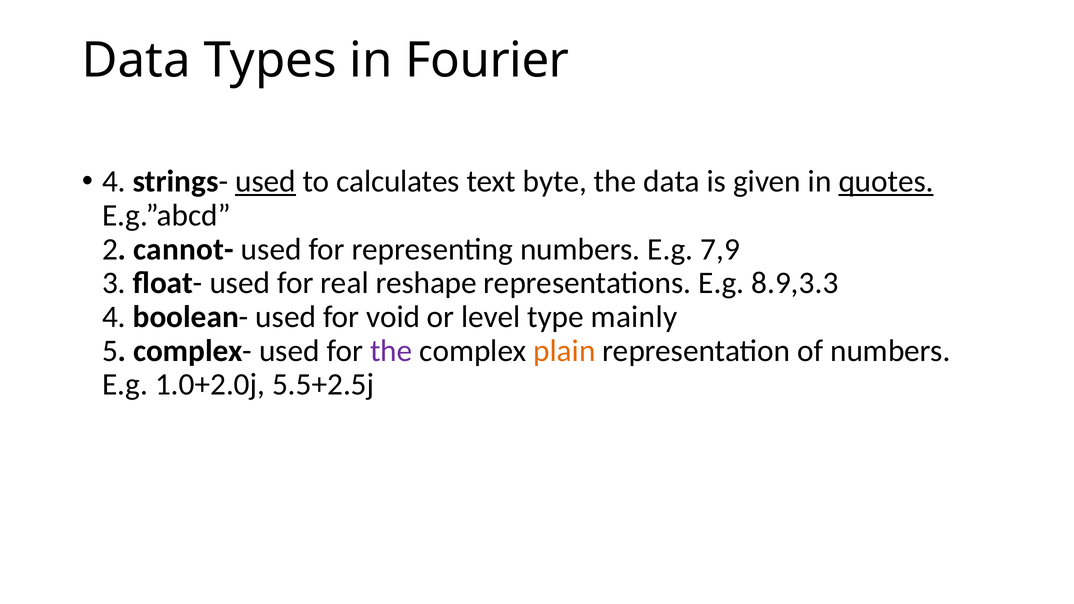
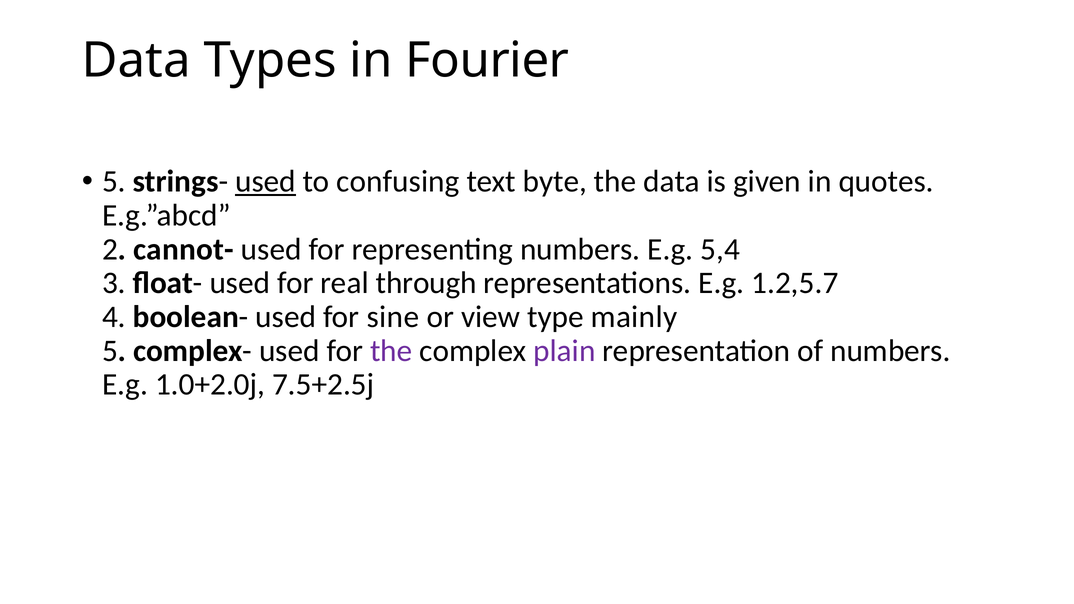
4: 4 -> 5 (114, 182)
calculates: calculates -> confusing (398, 182)
quotes underline: present -> none (886, 182)
7,9: 7,9 -> 5,4 (720, 249)
reshape: reshape -> through (426, 283)
8.9,3.3: 8.9,3.3 -> 1.2,5.7 (795, 283)
void: void -> sine (393, 317)
level: level -> view (491, 317)
plain colour: orange -> purple (564, 351)
5.5+2.5j: 5.5+2.5j -> 7.5+2.5j (323, 385)
